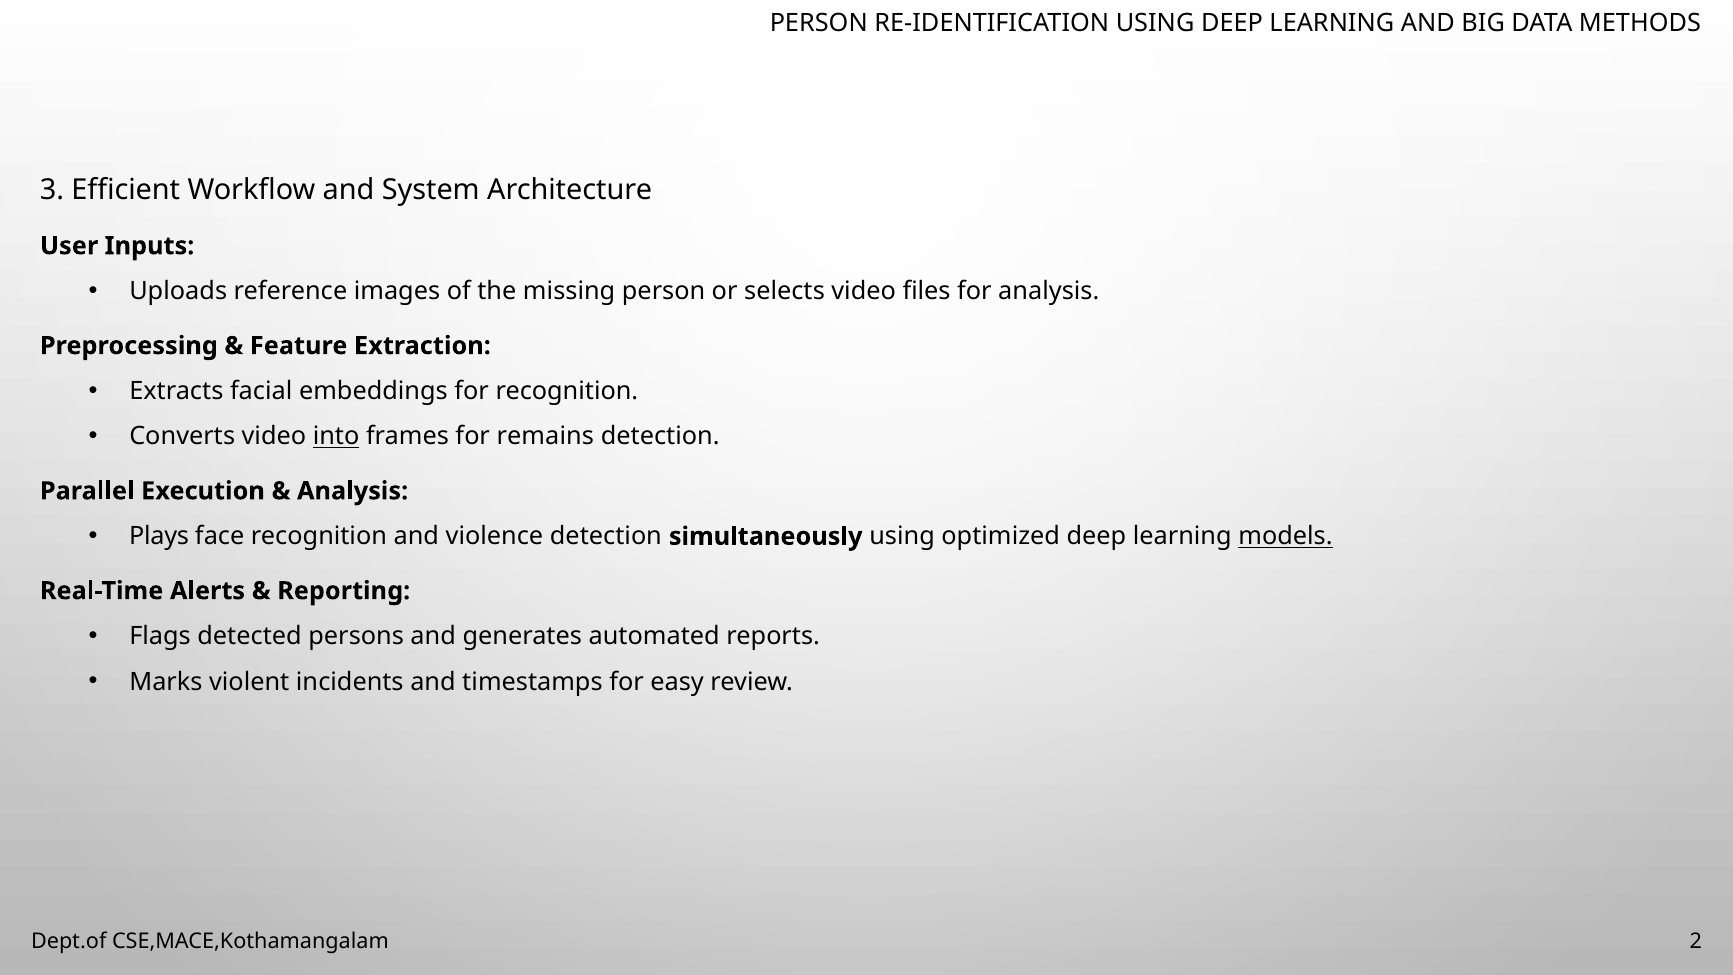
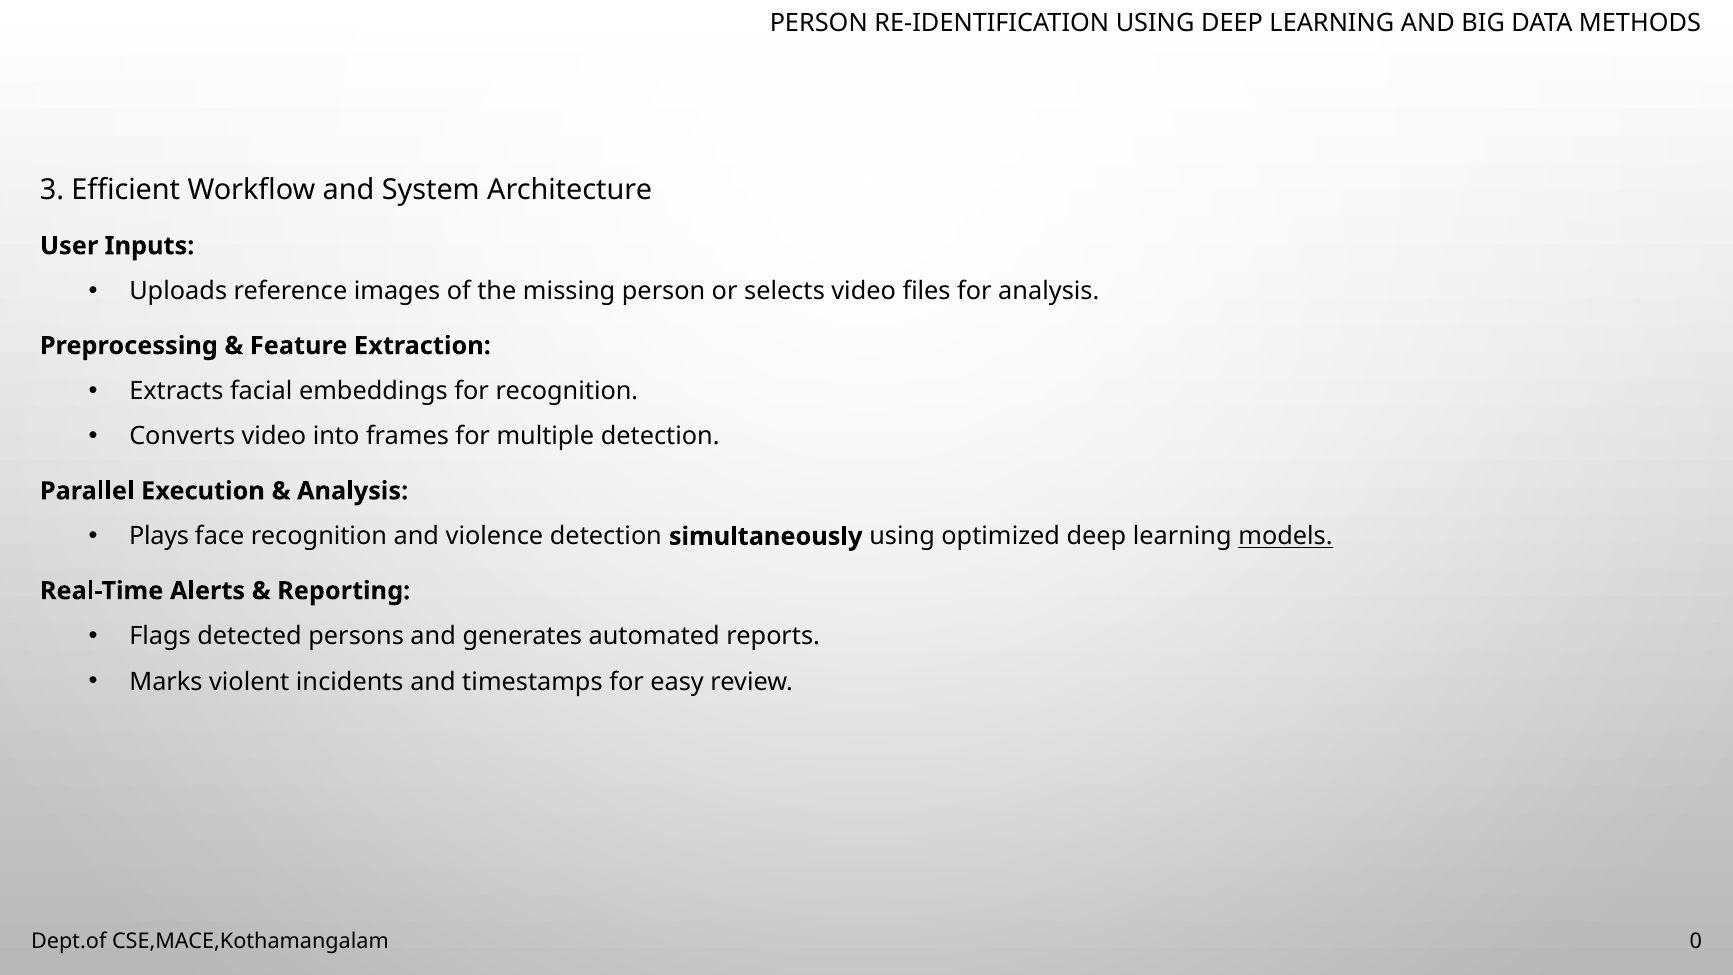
into underline: present -> none (336, 436)
remains: remains -> multiple (545, 436)
2: 2 -> 0 (1696, 942)
